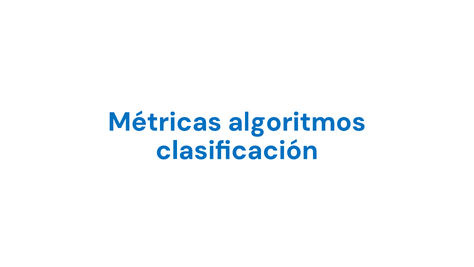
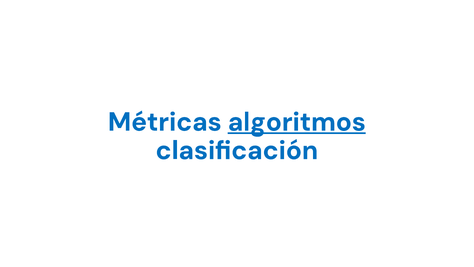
algoritmos underline: none -> present (297, 122)
